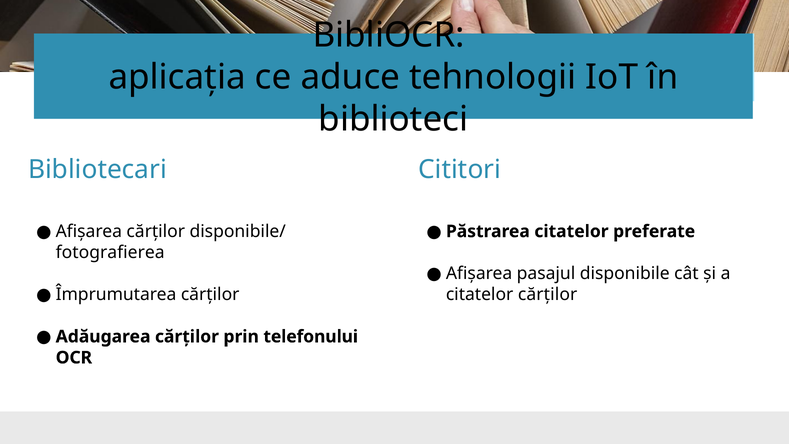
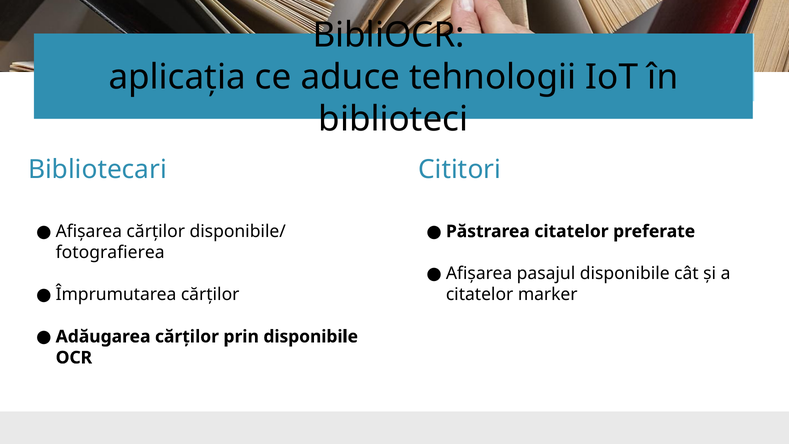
citatelor cărților: cărților -> marker (548, 294)
prin telefonului: telefonului -> disponibile (311, 336)
